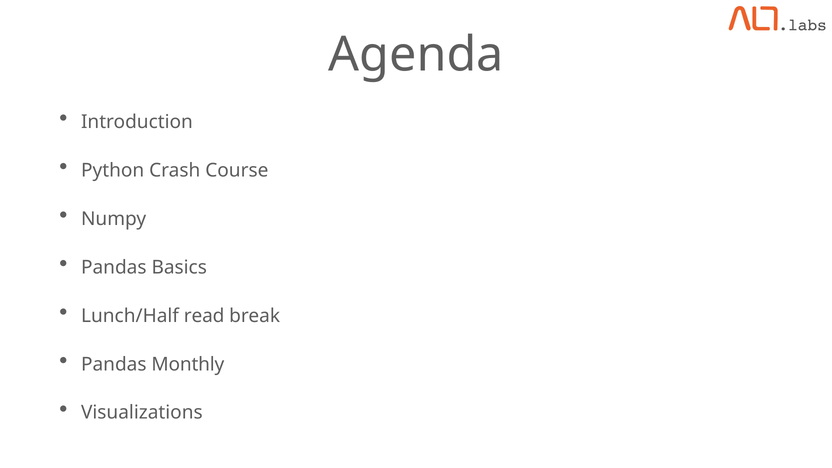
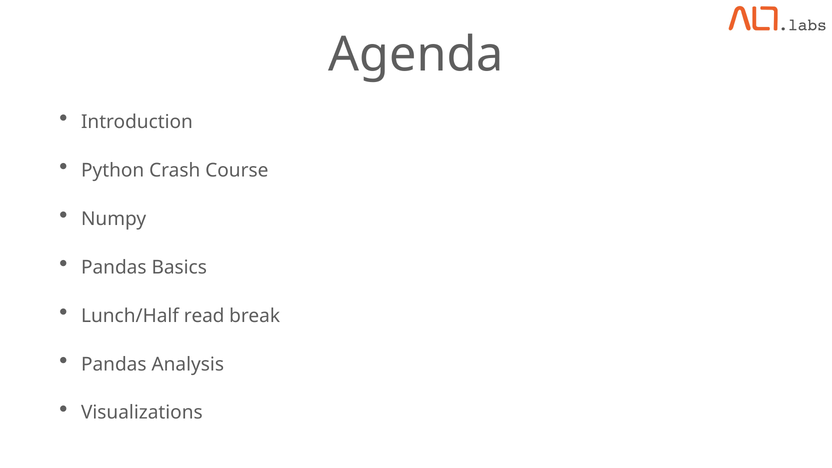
Monthly: Monthly -> Analysis (188, 364)
